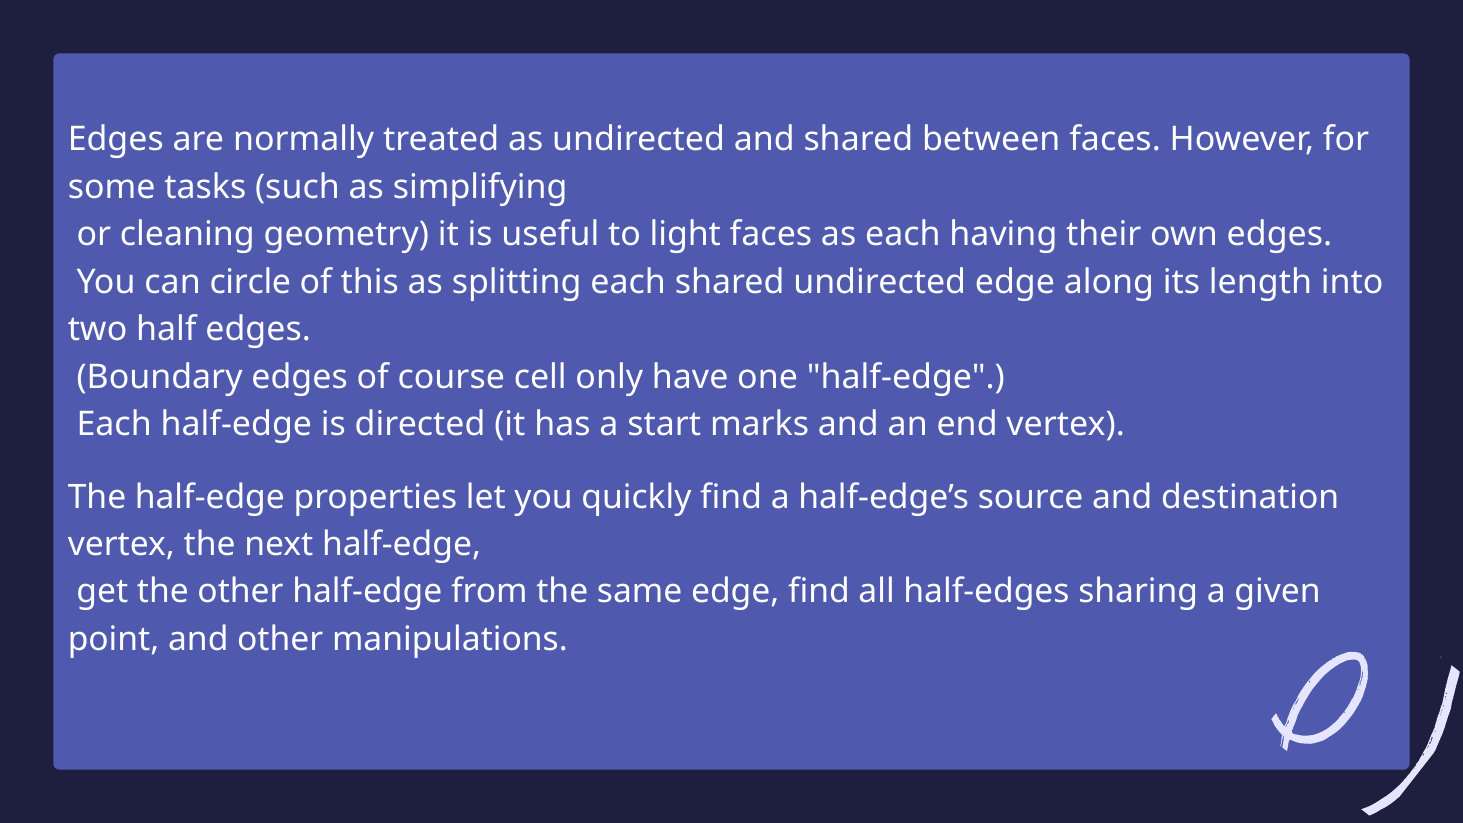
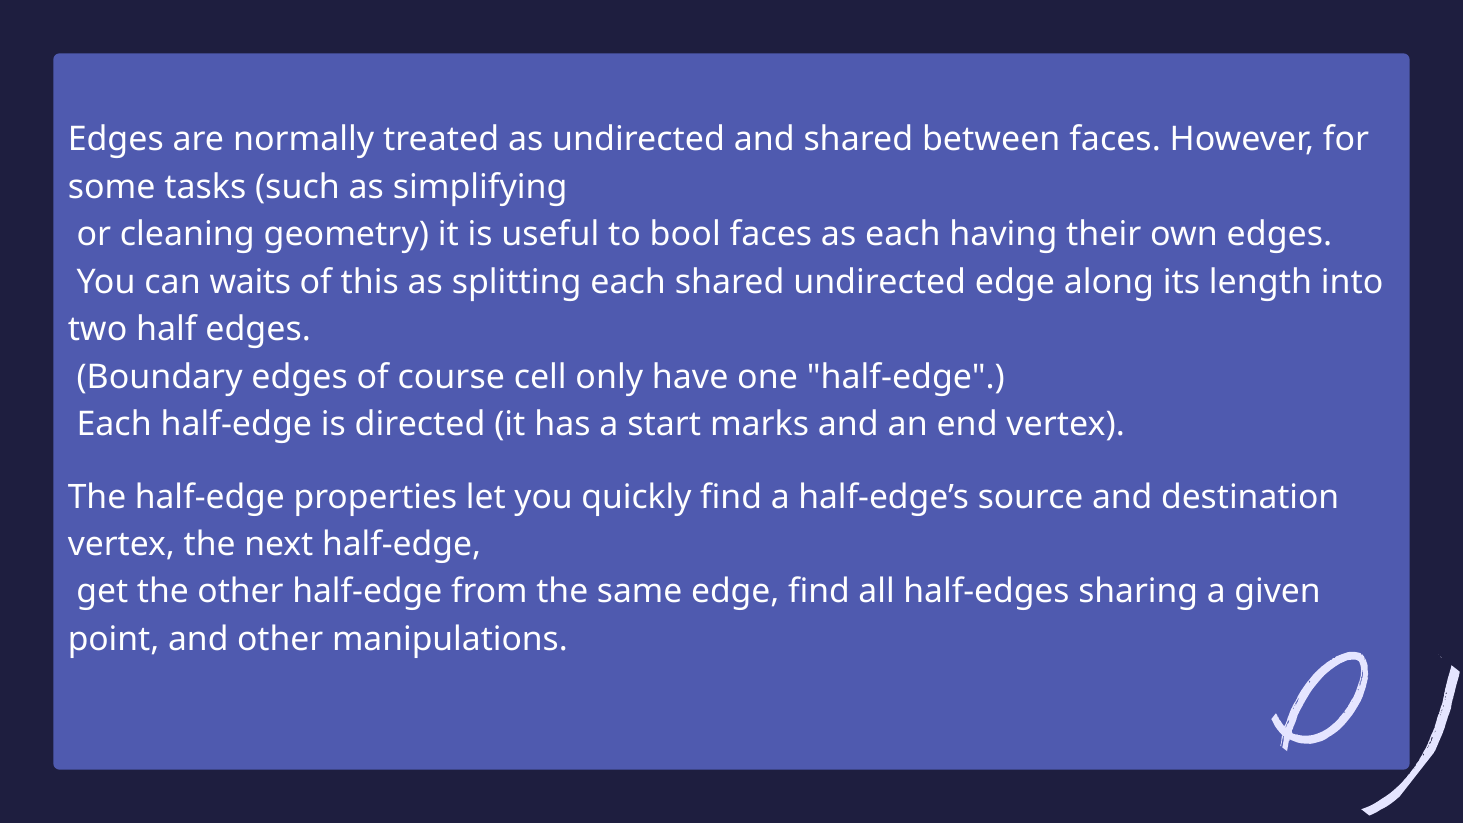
light: light -> bool (685, 234)
circle: circle -> waits (250, 282)
